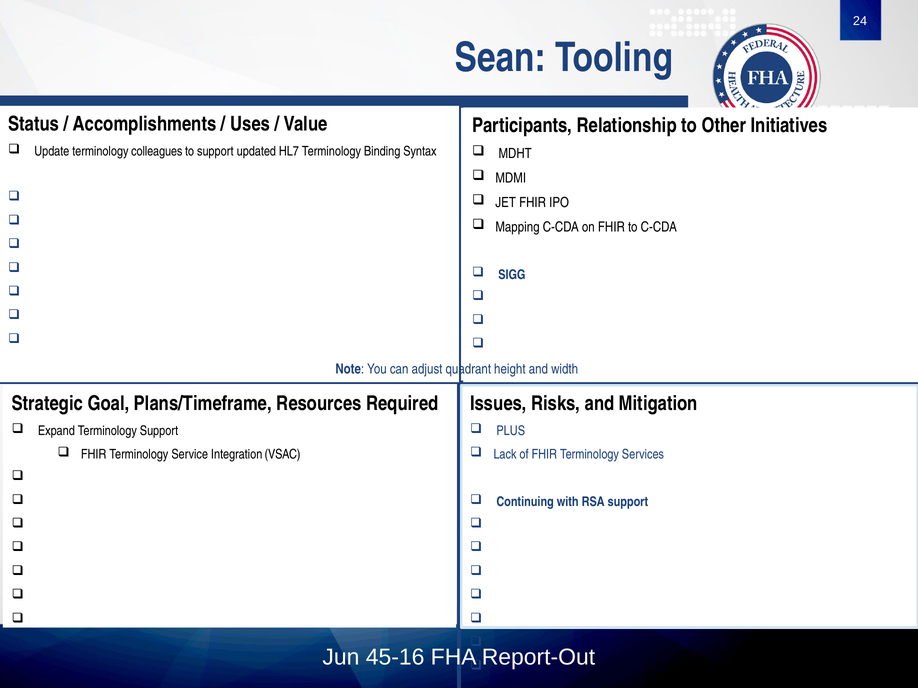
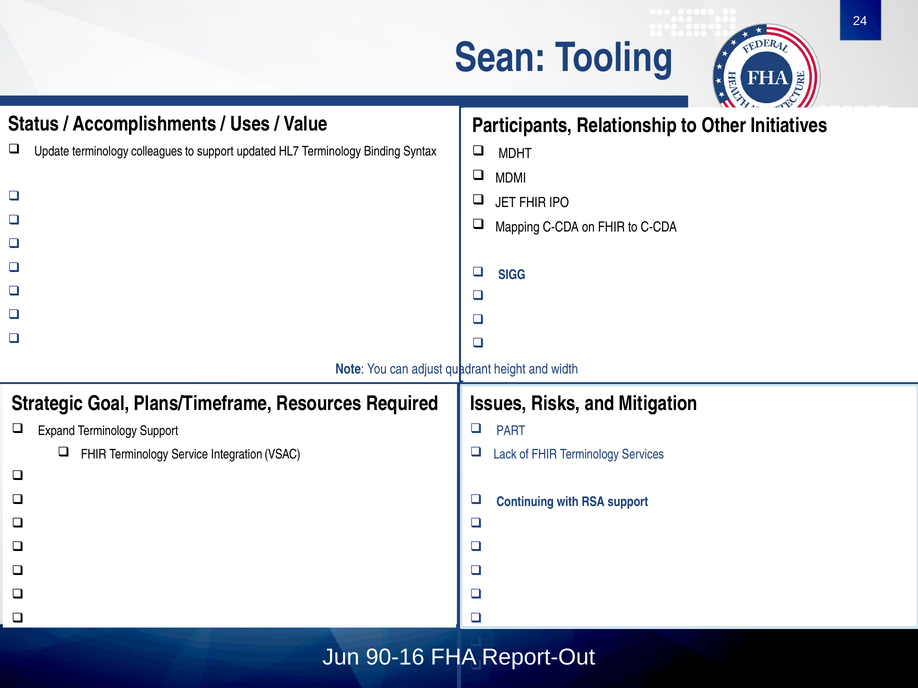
PLUS: PLUS -> PART (511, 431)
45-16: 45-16 -> 90-16 (395, 658)
